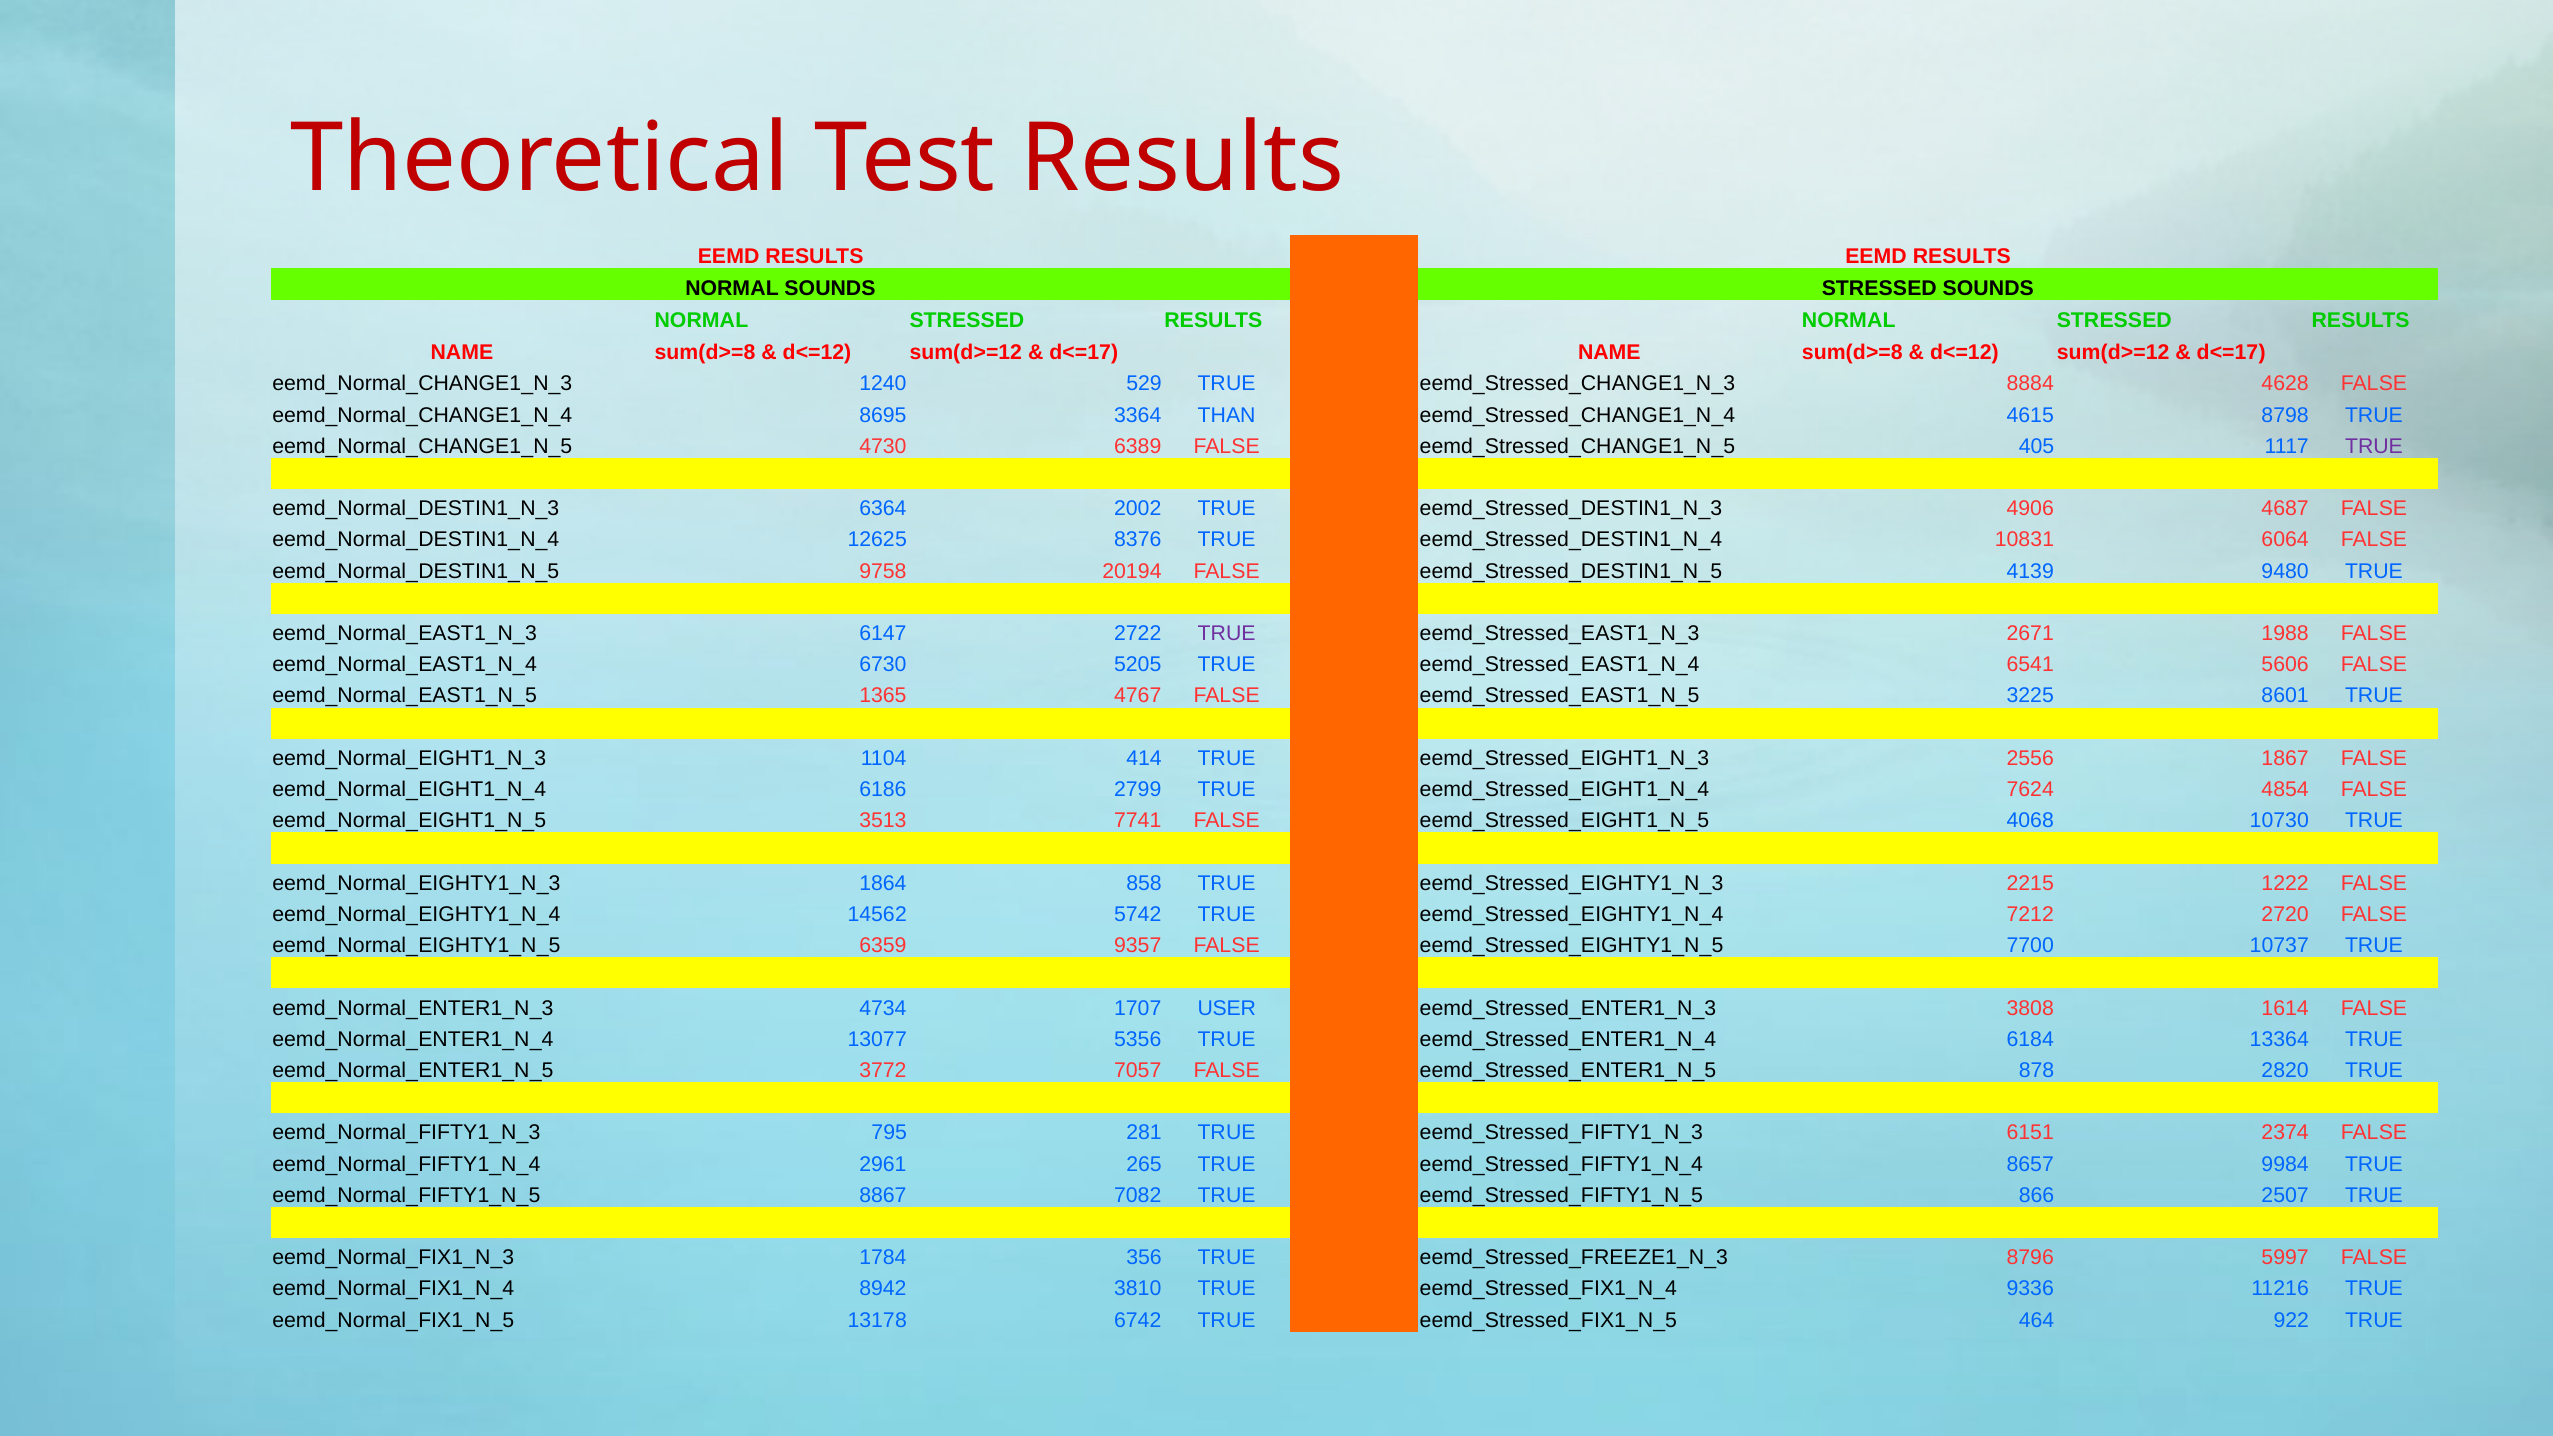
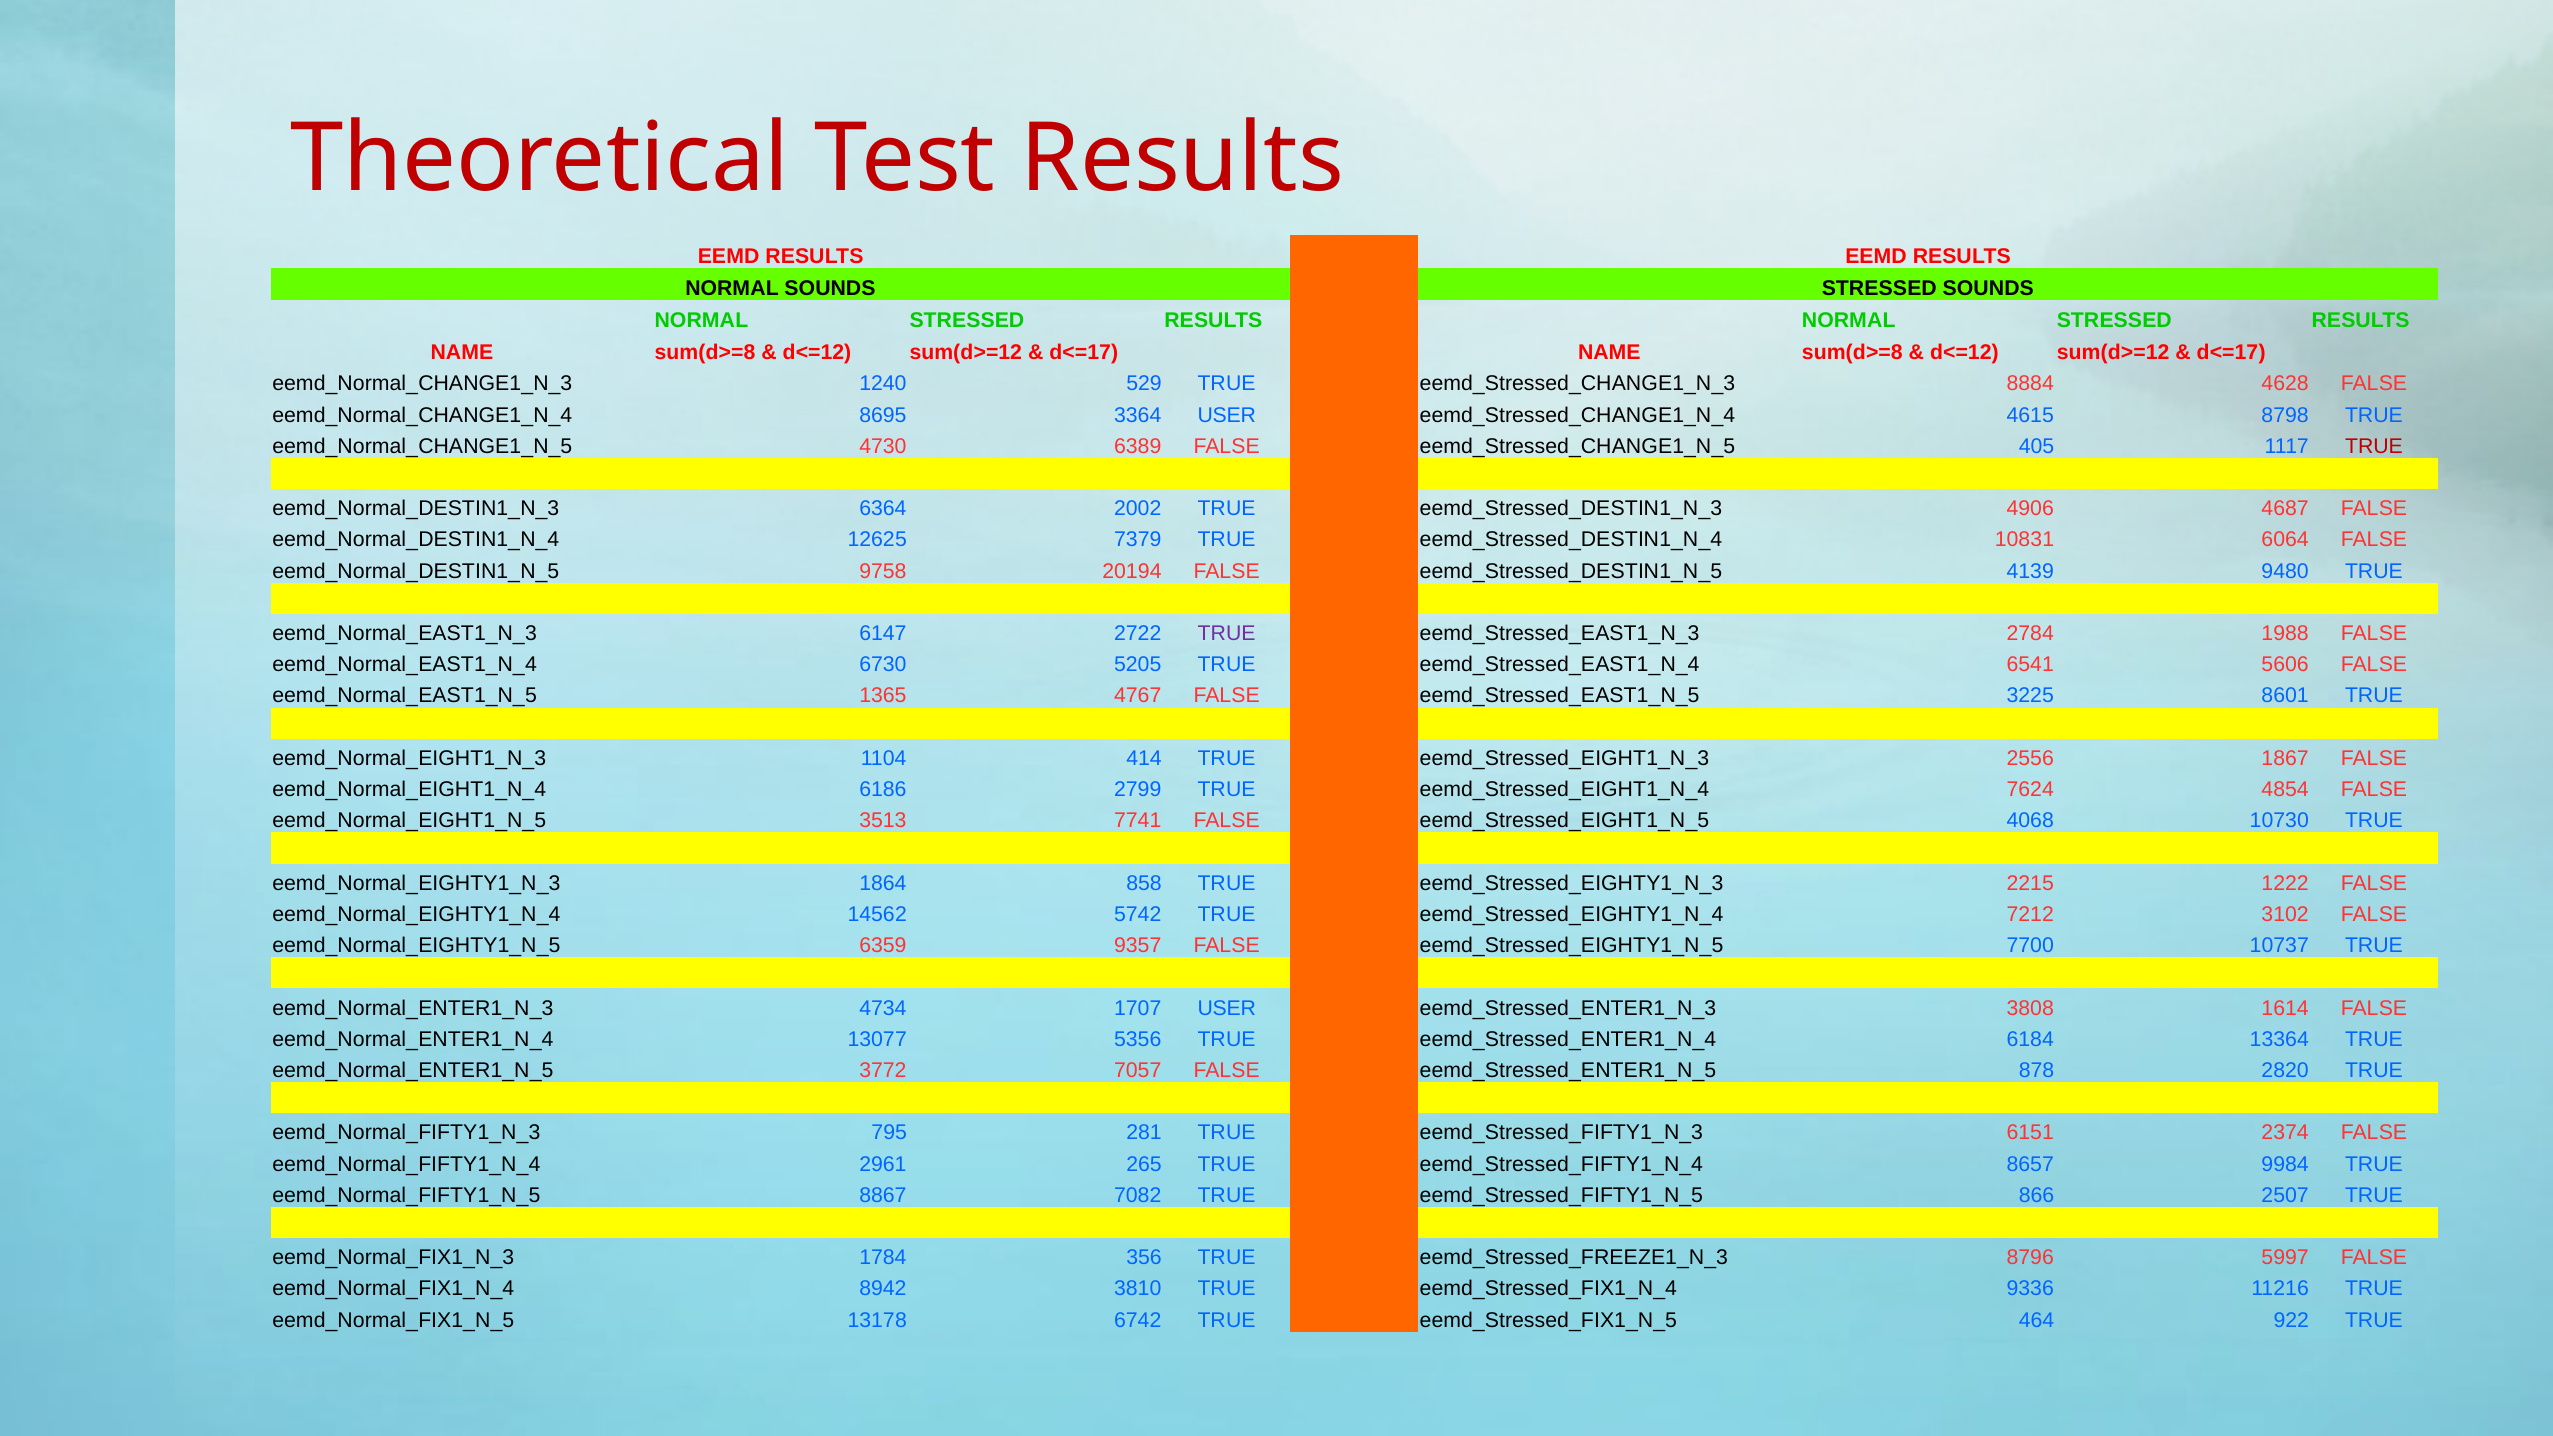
3364 THAN: THAN -> USER (1227, 415)
TRUE colour: purple -> red (2374, 446)
8376: 8376 -> 7379 (1138, 540)
2671: 2671 -> 2784 (2030, 634)
2720: 2720 -> 3102 (2285, 915)
